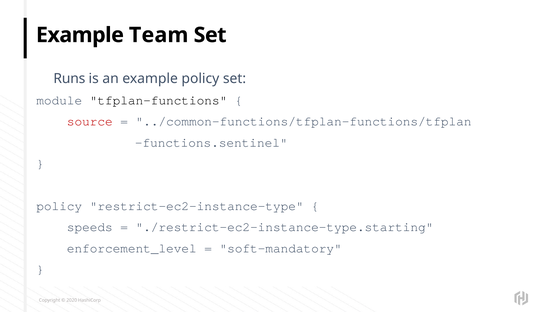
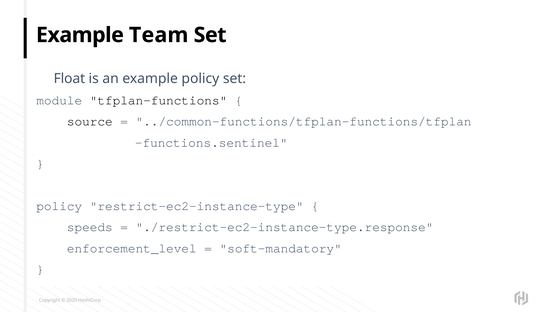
Runs: Runs -> Float (69, 79)
source colour: red -> black (90, 122)
./restrict-ec2-instance-type.starting: ./restrict-ec2-instance-type.starting -> ./restrict-ec2-instance-type.response (284, 227)
